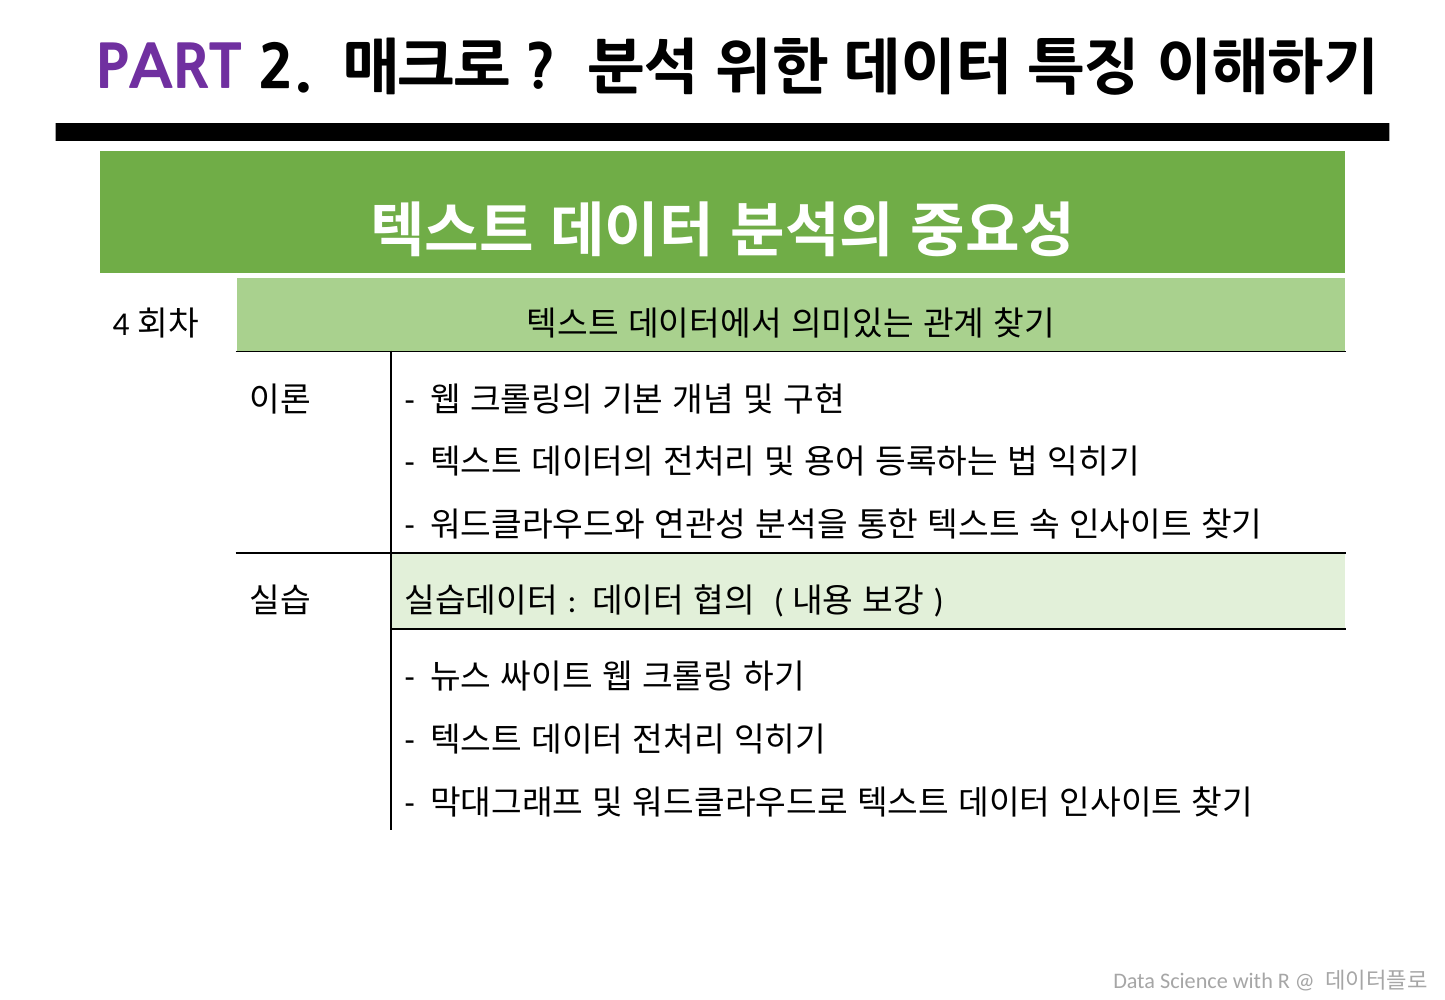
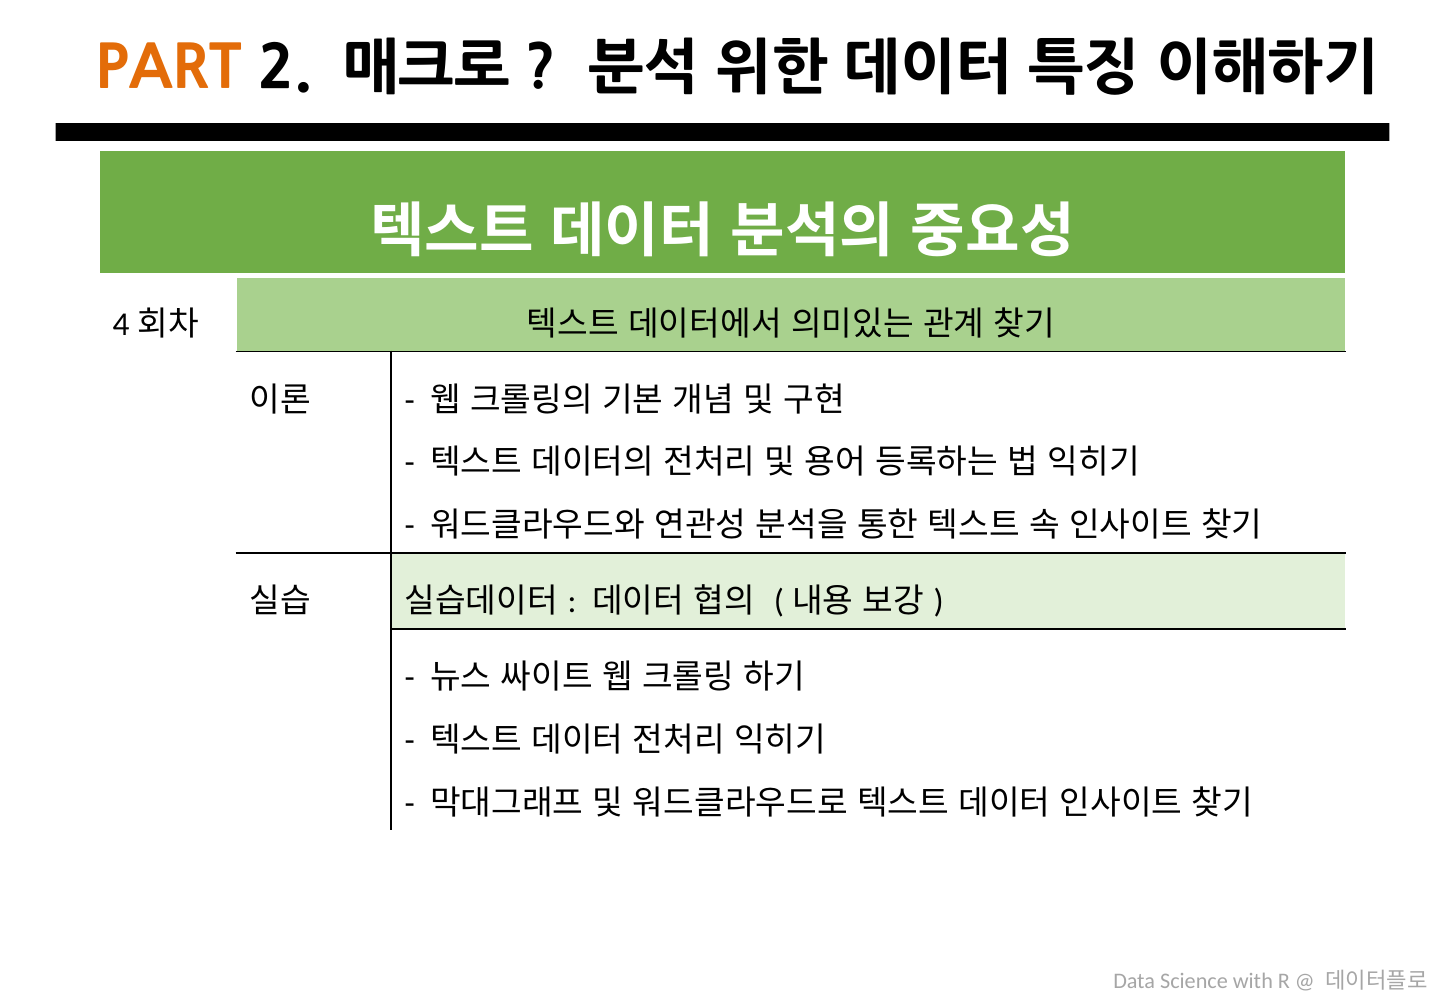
PART colour: purple -> orange (169, 69)
